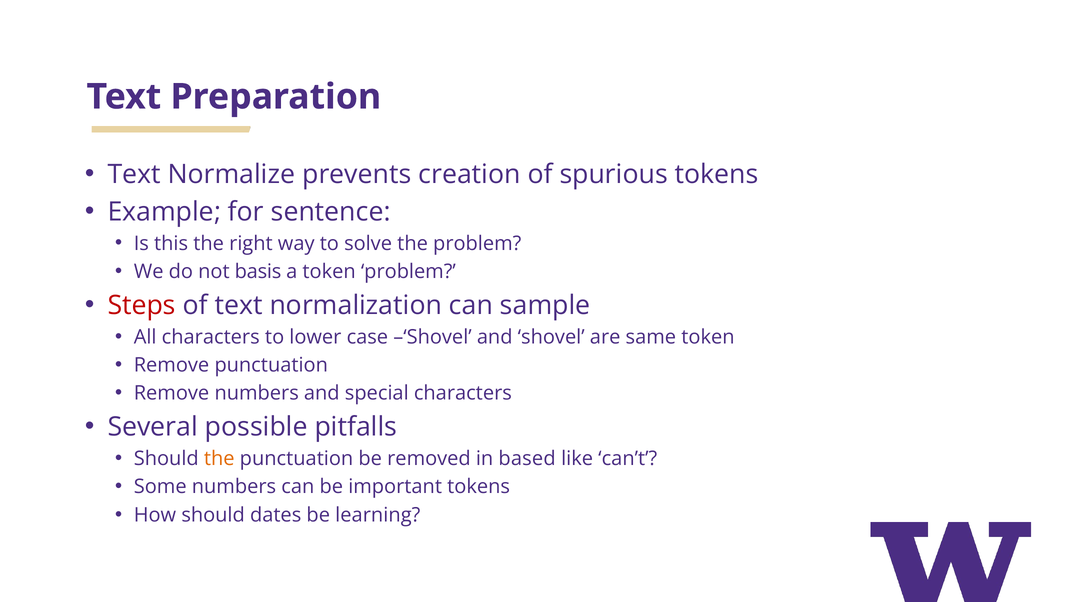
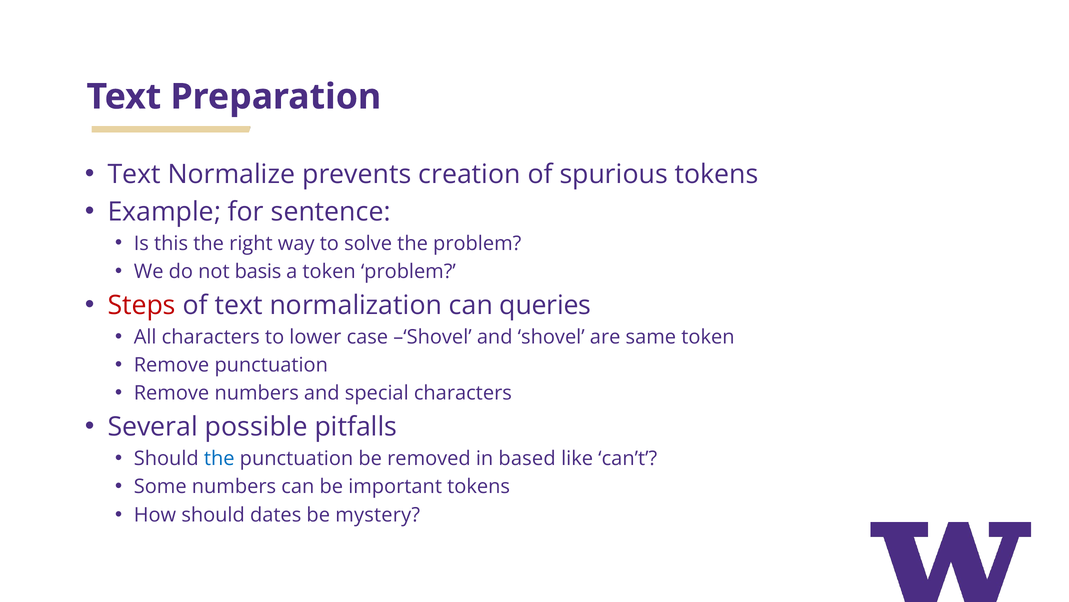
sample: sample -> queries (545, 305)
the colour: orange -> blue (219, 458)
learning: learning -> mystery (378, 514)
